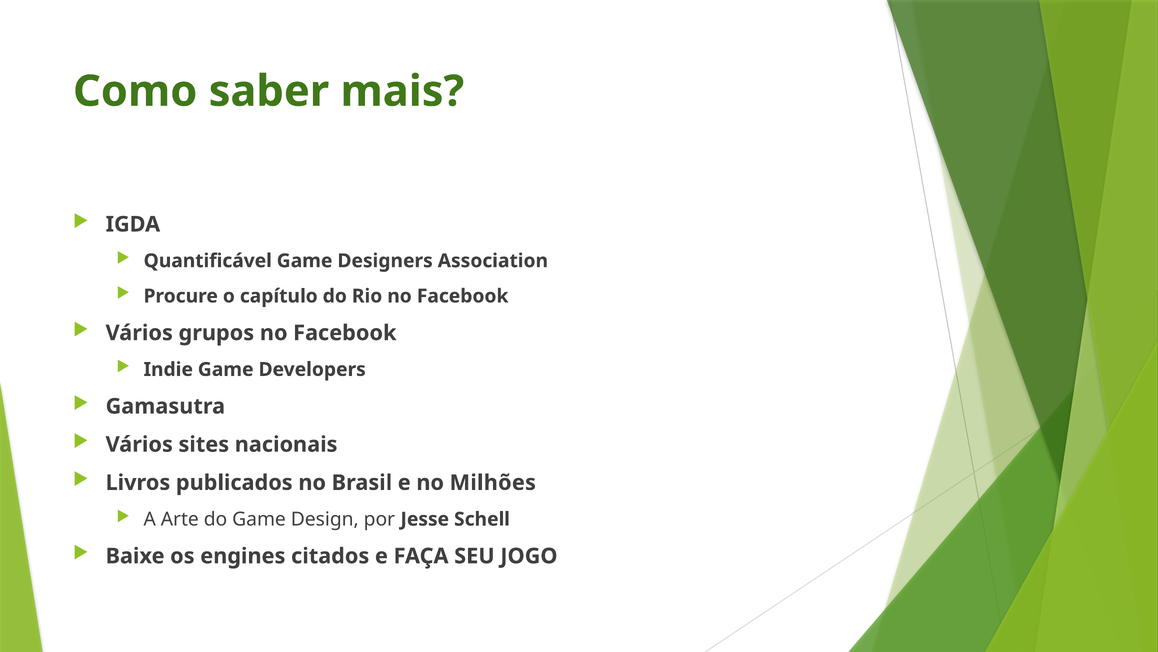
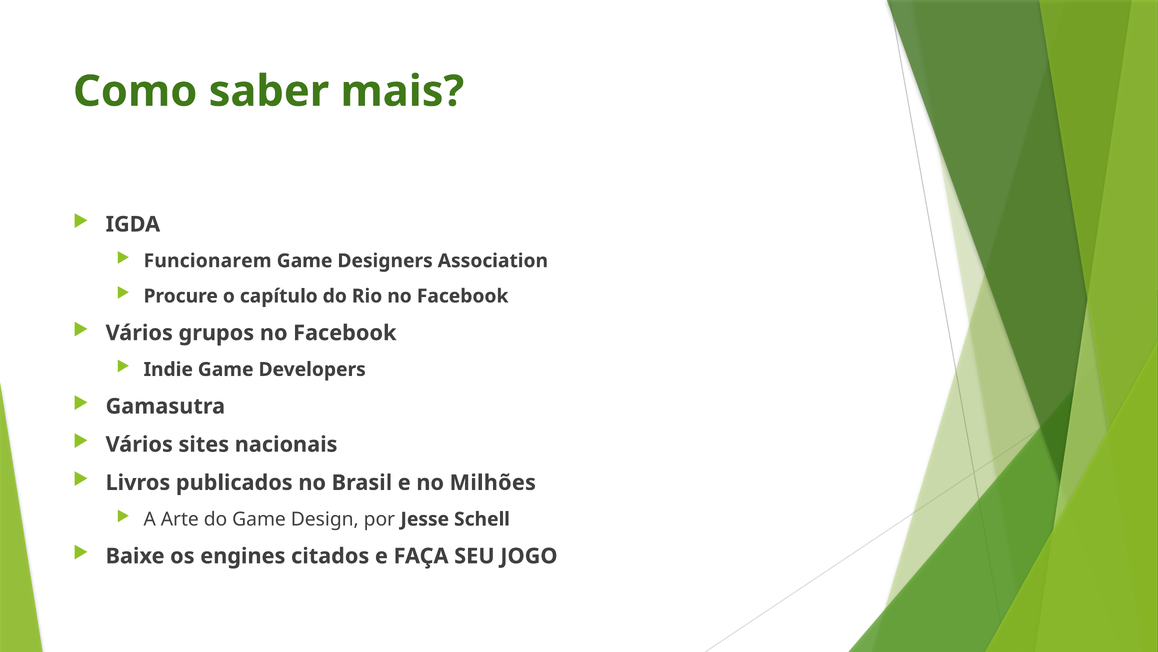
Quantificável: Quantificável -> Funcionarem (208, 261)
